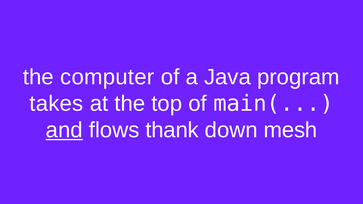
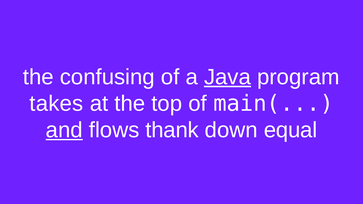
computer: computer -> confusing (107, 77)
Java underline: none -> present (227, 77)
mesh: mesh -> equal (290, 130)
